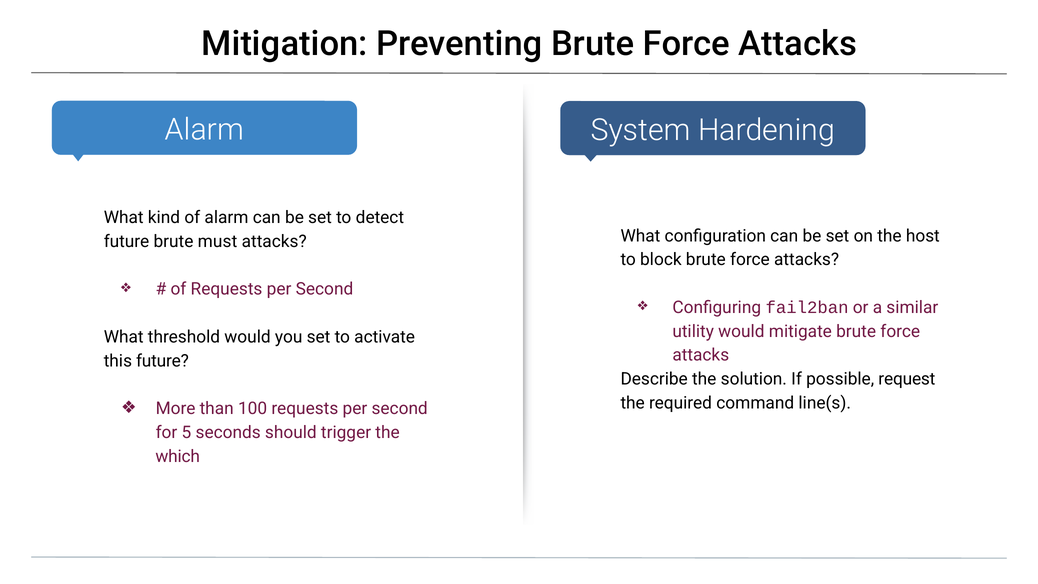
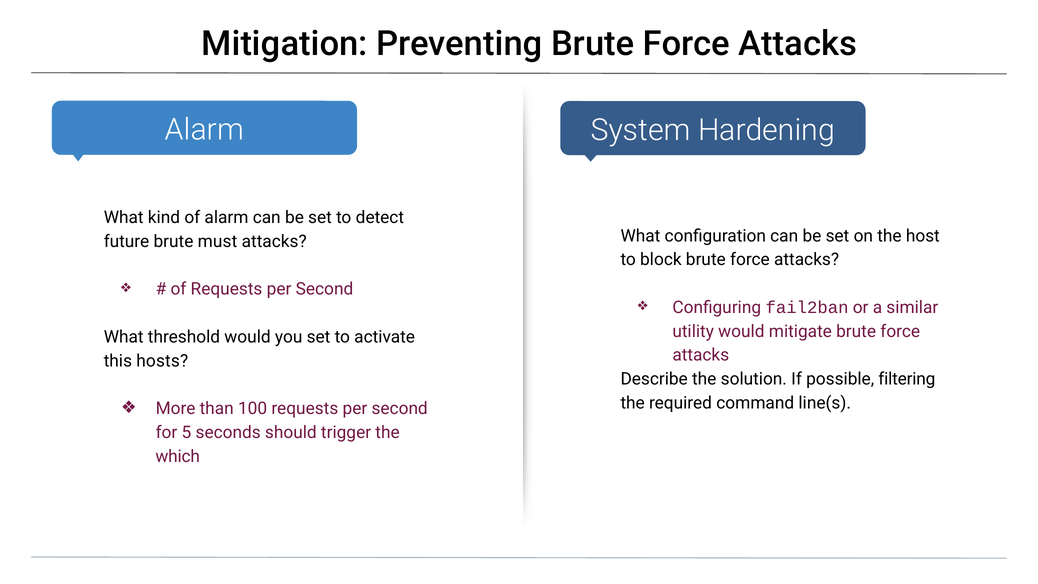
this future: future -> hosts (162, 361)
request: request -> filtering (907, 379)
